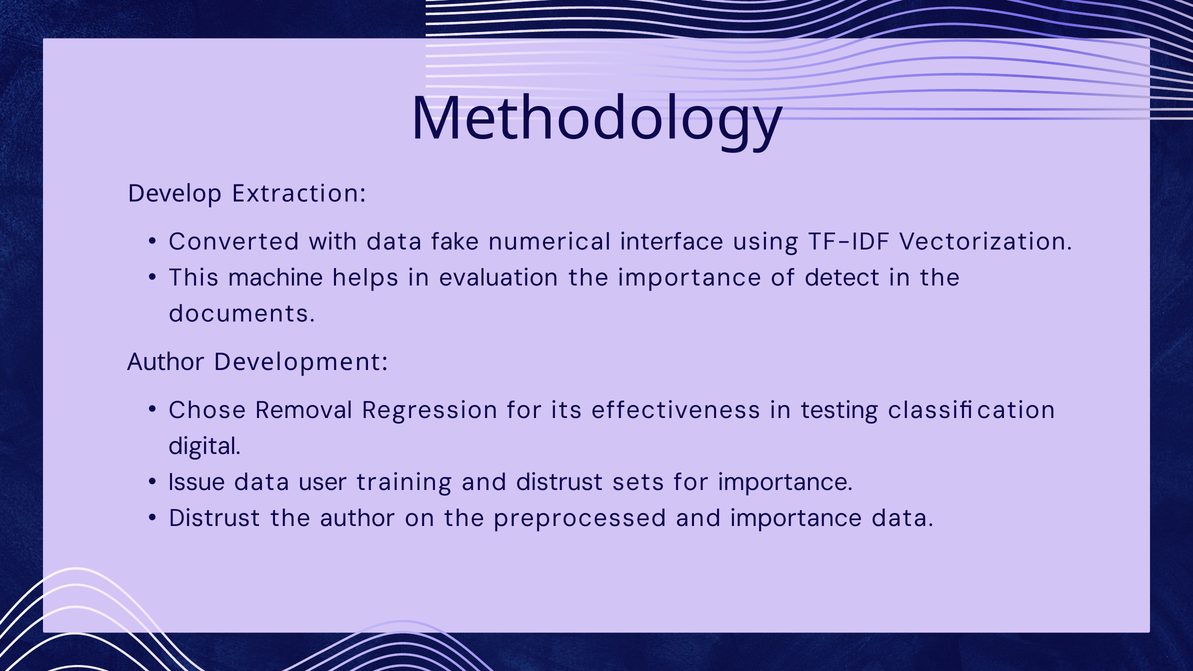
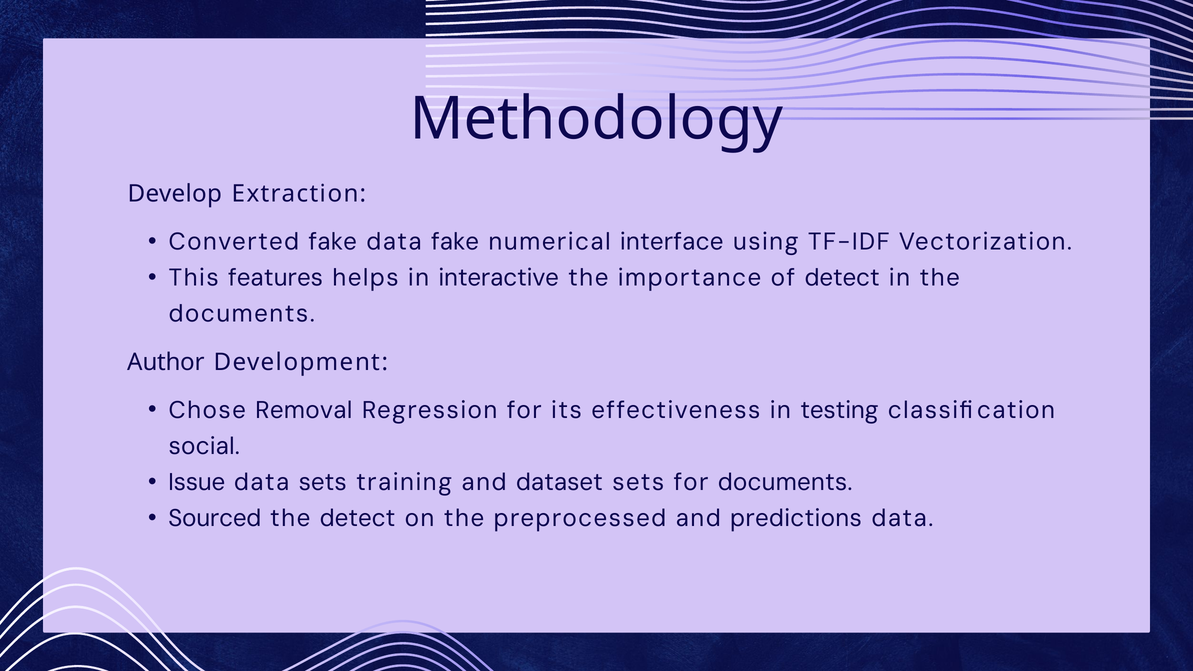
Converted with: with -> fake (333, 242)
machine: machine -> features (276, 278)
evaluation: evaluation -> interactive (499, 278)
digital: digital -> social (204, 446)
data user: user -> sets (323, 482)
and distrust: distrust -> dataset (559, 482)
for importance: importance -> documents (785, 482)
Distrust: Distrust -> Sourced (215, 518)
the author: author -> detect (358, 518)
and importance: importance -> predictions (796, 518)
